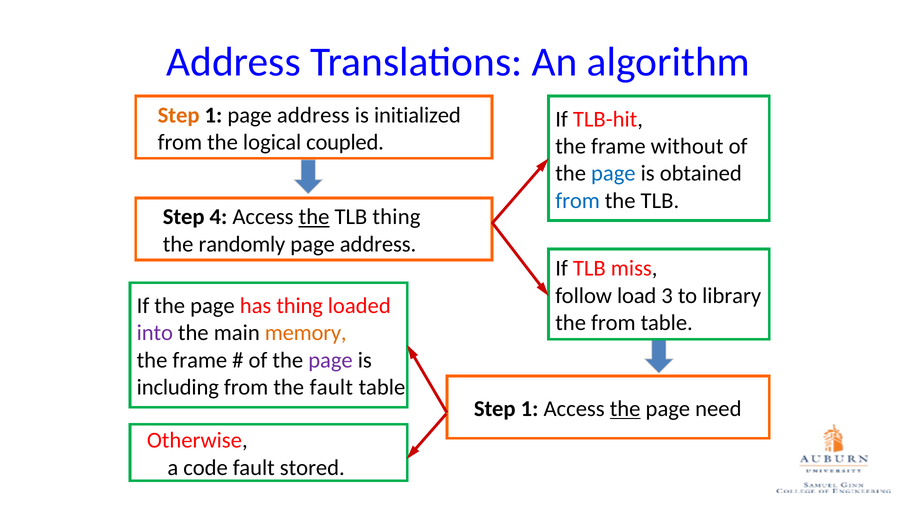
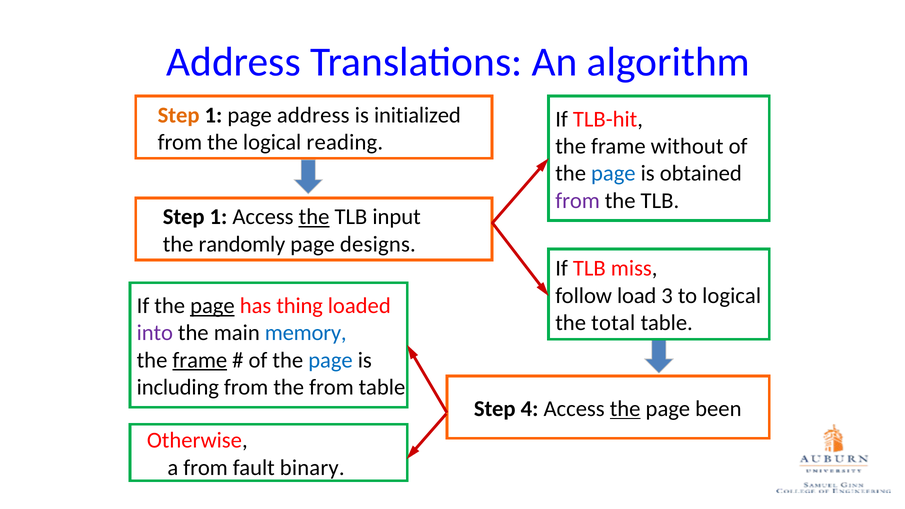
coupled: coupled -> reading (345, 142)
from colour: blue -> purple (578, 201)
4: 4 -> 1 (218, 217)
TLB thing: thing -> input (397, 217)
address: address -> designs (378, 244)
to library: library -> logical (732, 296)
page underline: none -> present (212, 306)
the from: from -> total (613, 323)
memory colour: orange -> blue (306, 333)
frame underline: none -> present (200, 360)
page colour: purple -> blue (330, 360)
the fault: fault -> from (331, 387)
1: 1 -> 4 (530, 409)
need: need -> been (718, 409)
a code: code -> from (206, 468)
stored: stored -> binary (312, 468)
